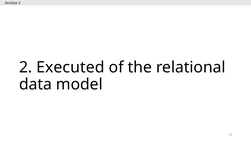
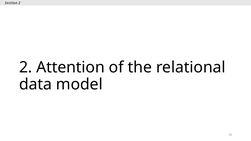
Executed: Executed -> Attention (71, 67)
